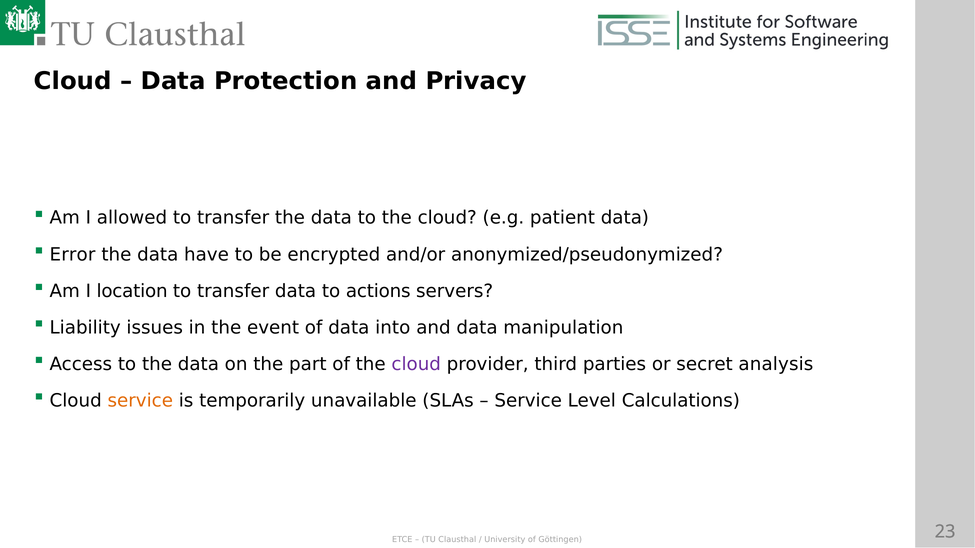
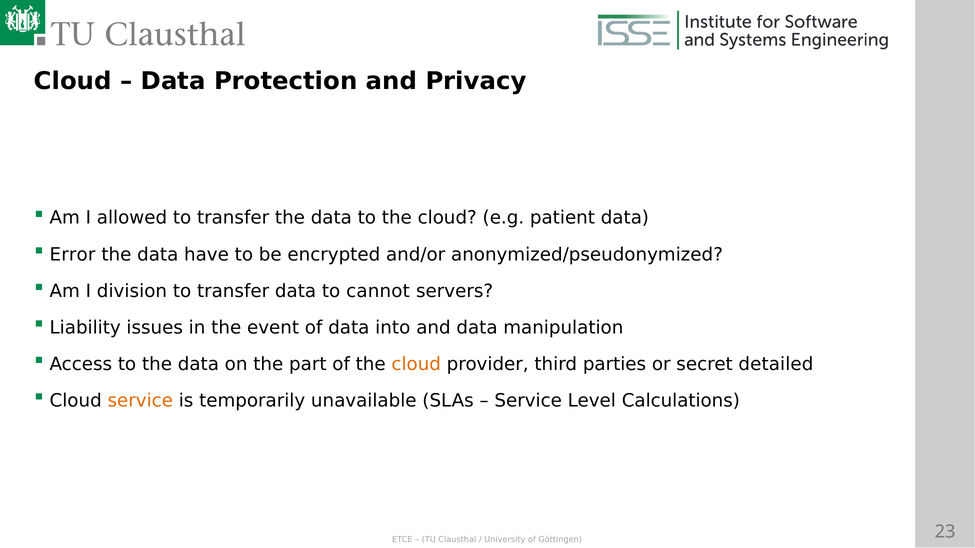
location: location -> division (132, 291)
actions: actions -> cannot (378, 291)
cloud colour: purple -> orange (416, 364)
analysis: analysis -> detailed (776, 364)
